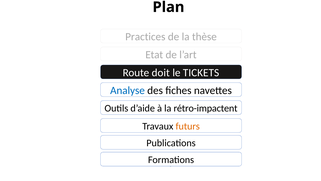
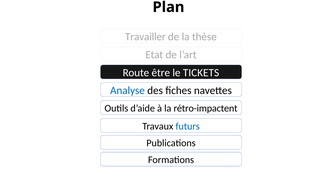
Practices: Practices -> Travailler (145, 37)
doit: doit -> être (161, 73)
futurs colour: orange -> blue (188, 126)
